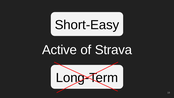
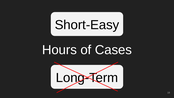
Active: Active -> Hours (59, 50)
Strava: Strava -> Cases (113, 50)
